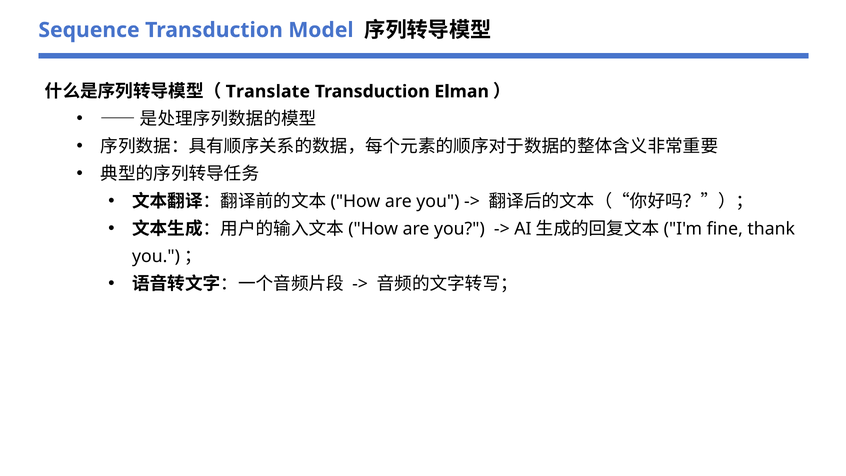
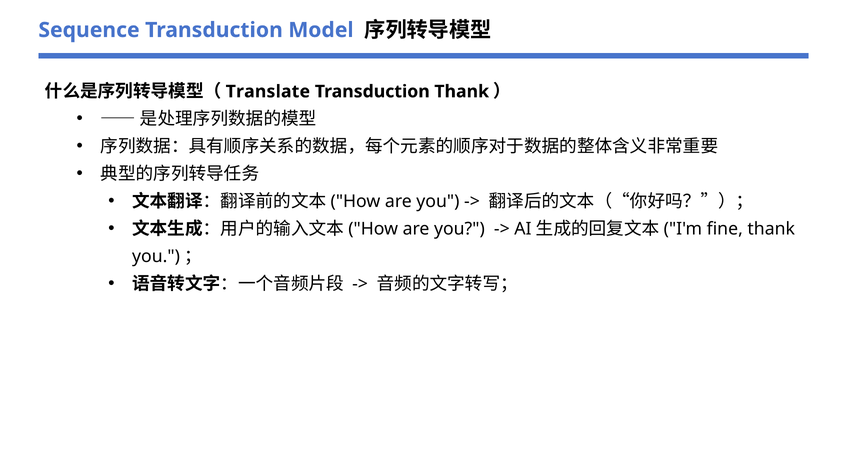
Transduction Elman: Elman -> Thank (462, 92)
